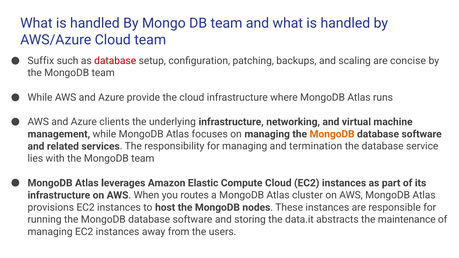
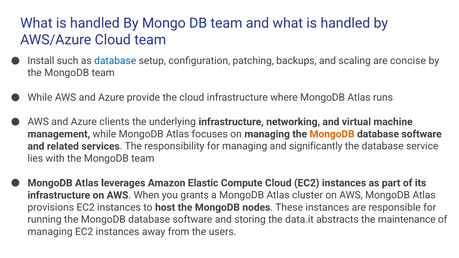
Suffix: Suffix -> Install (41, 61)
database colour: red -> blue (115, 61)
termination: termination -> significantly (316, 146)
routes: routes -> grants (195, 195)
